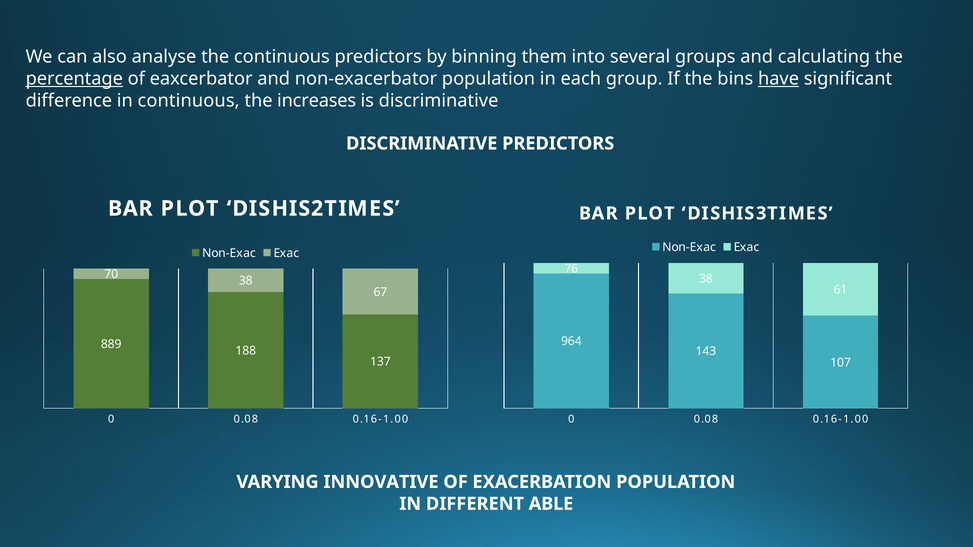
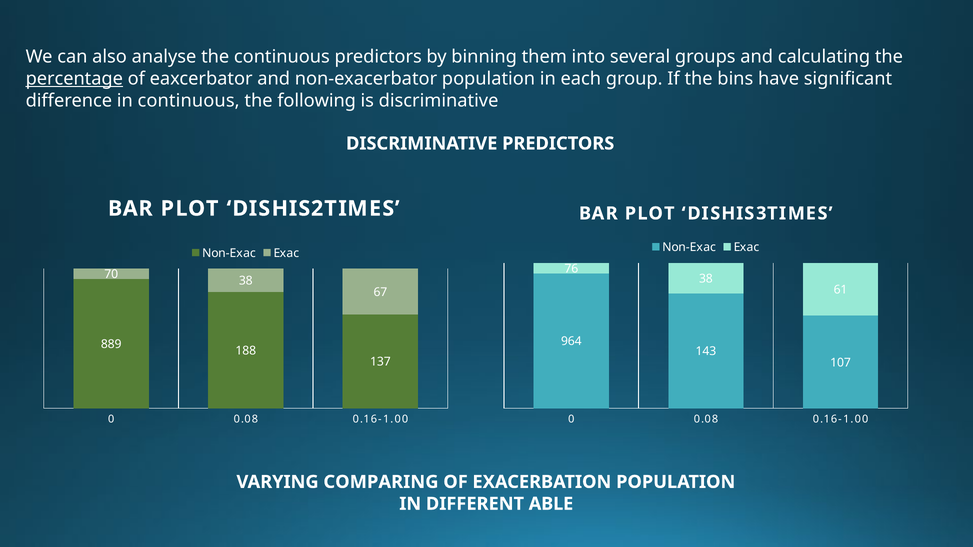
have underline: present -> none (779, 79)
increases: increases -> following (317, 101)
INNOVATIVE: INNOVATIVE -> COMPARING (381, 482)
